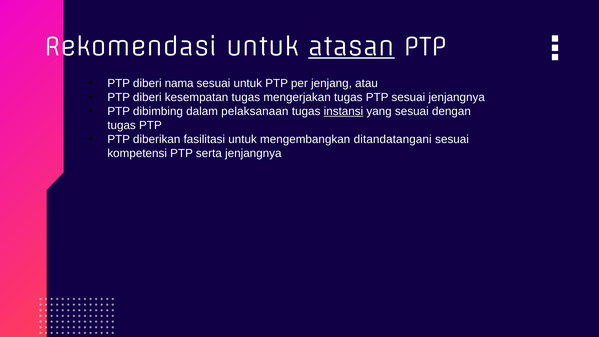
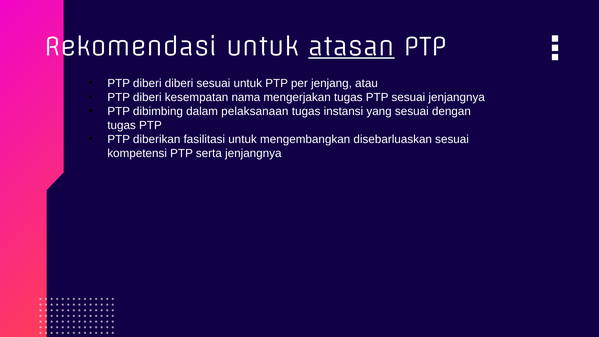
diberi nama: nama -> diberi (179, 83)
kesempatan tugas: tugas -> nama (246, 97)
instansi underline: present -> none (343, 111)
ditandatangani: ditandatangani -> disebarluaskan (393, 139)
